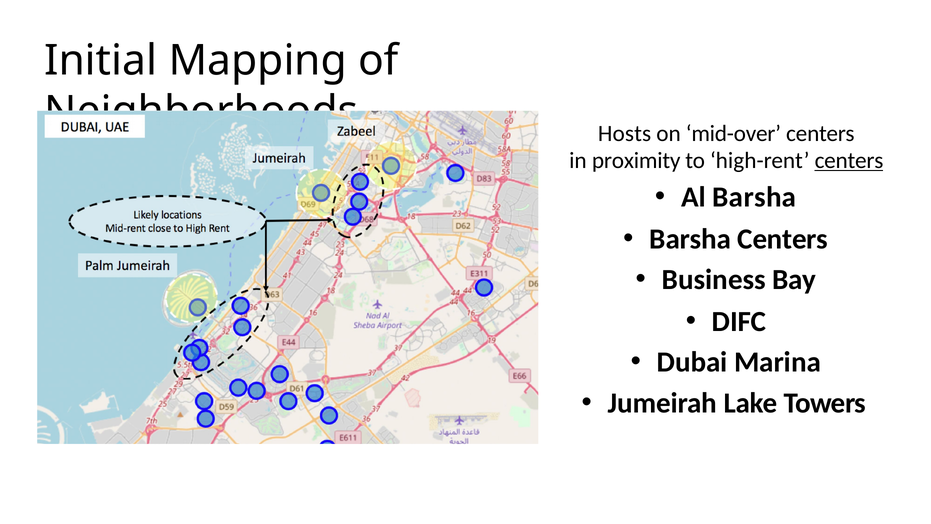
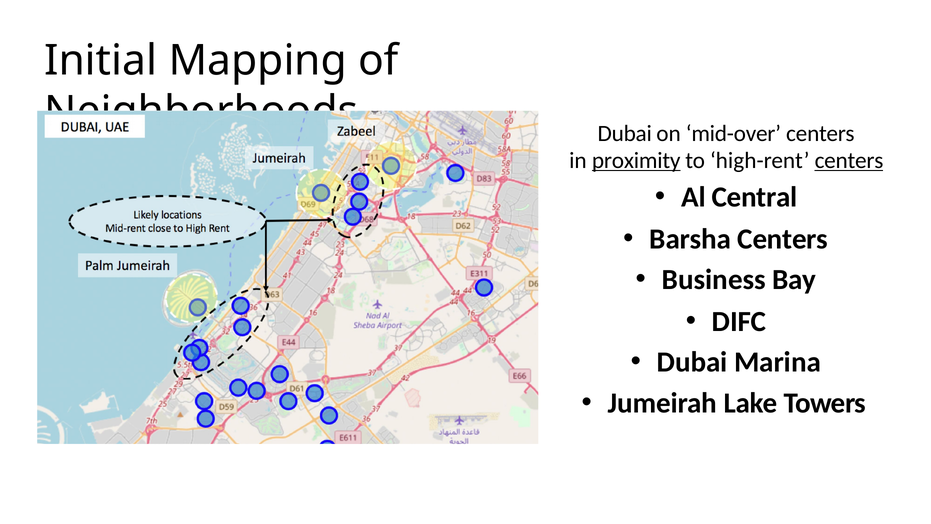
Hosts: Hosts -> Dubai (625, 134)
proximity underline: none -> present (636, 160)
Al Barsha: Barsha -> Central (755, 197)
